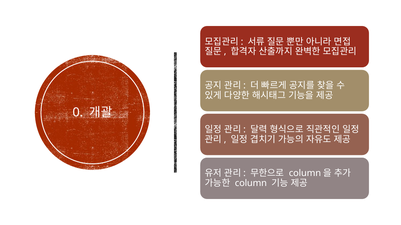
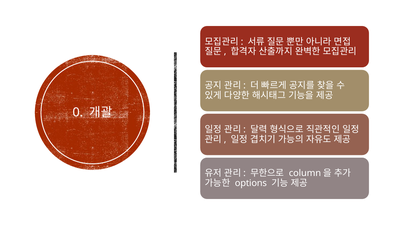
column: column -> options (251, 184)
